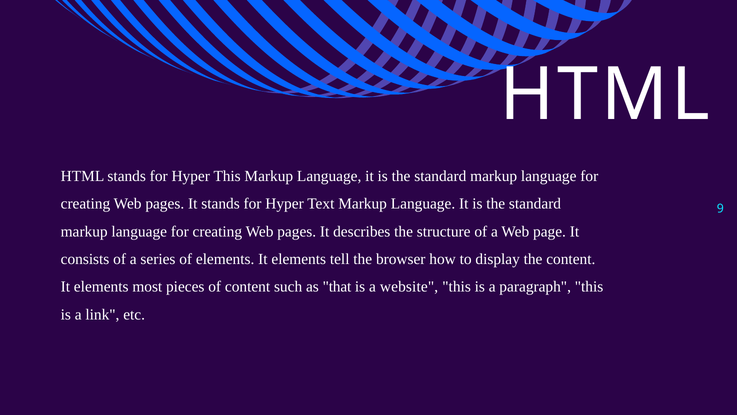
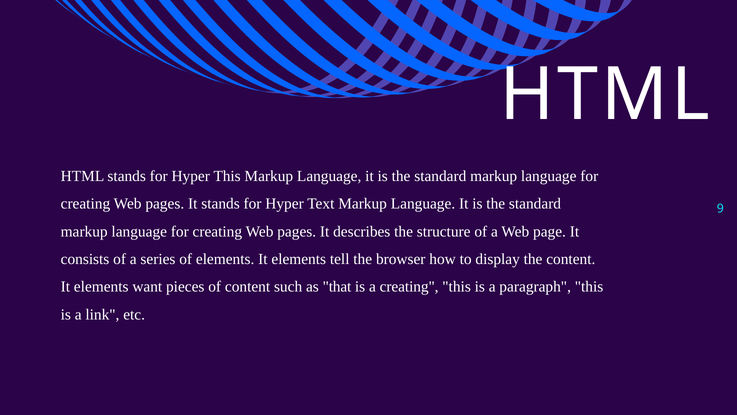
most: most -> want (147, 287)
a website: website -> creating (409, 287)
